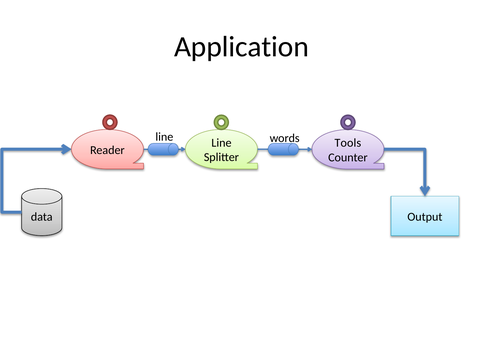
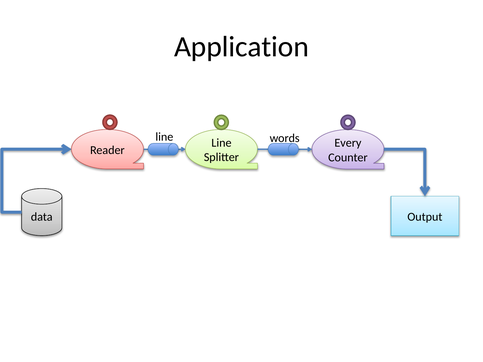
Tools: Tools -> Every (348, 143)
